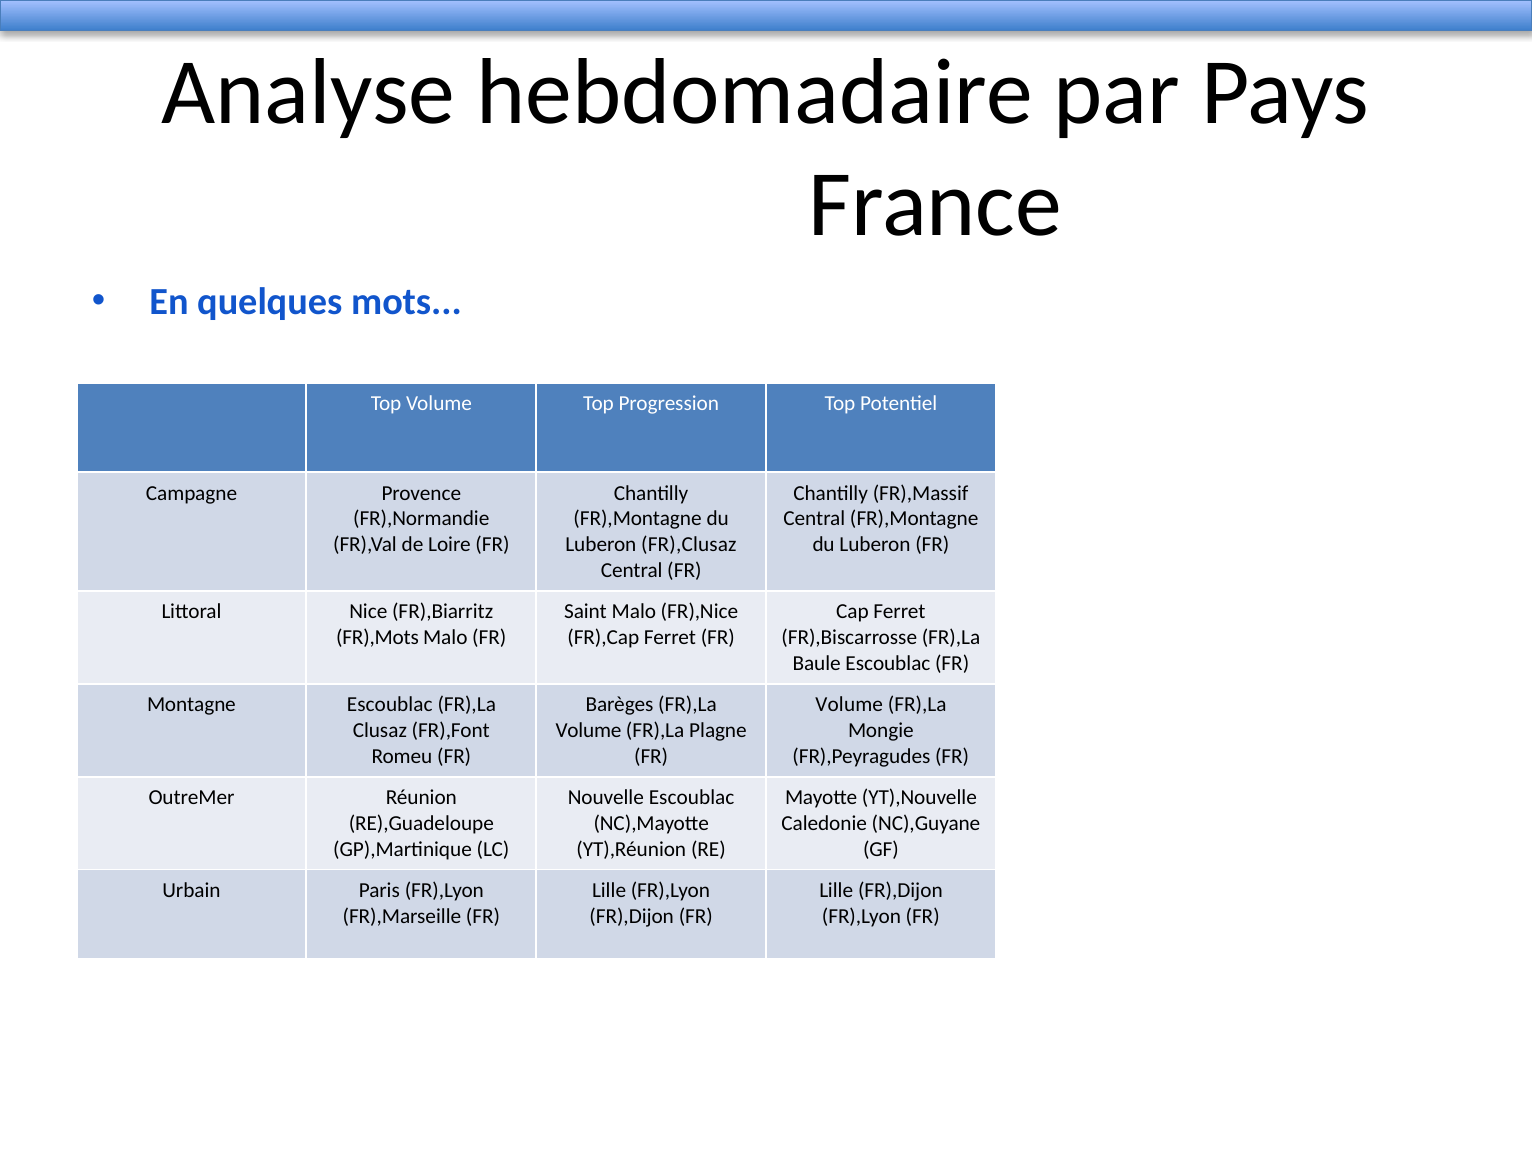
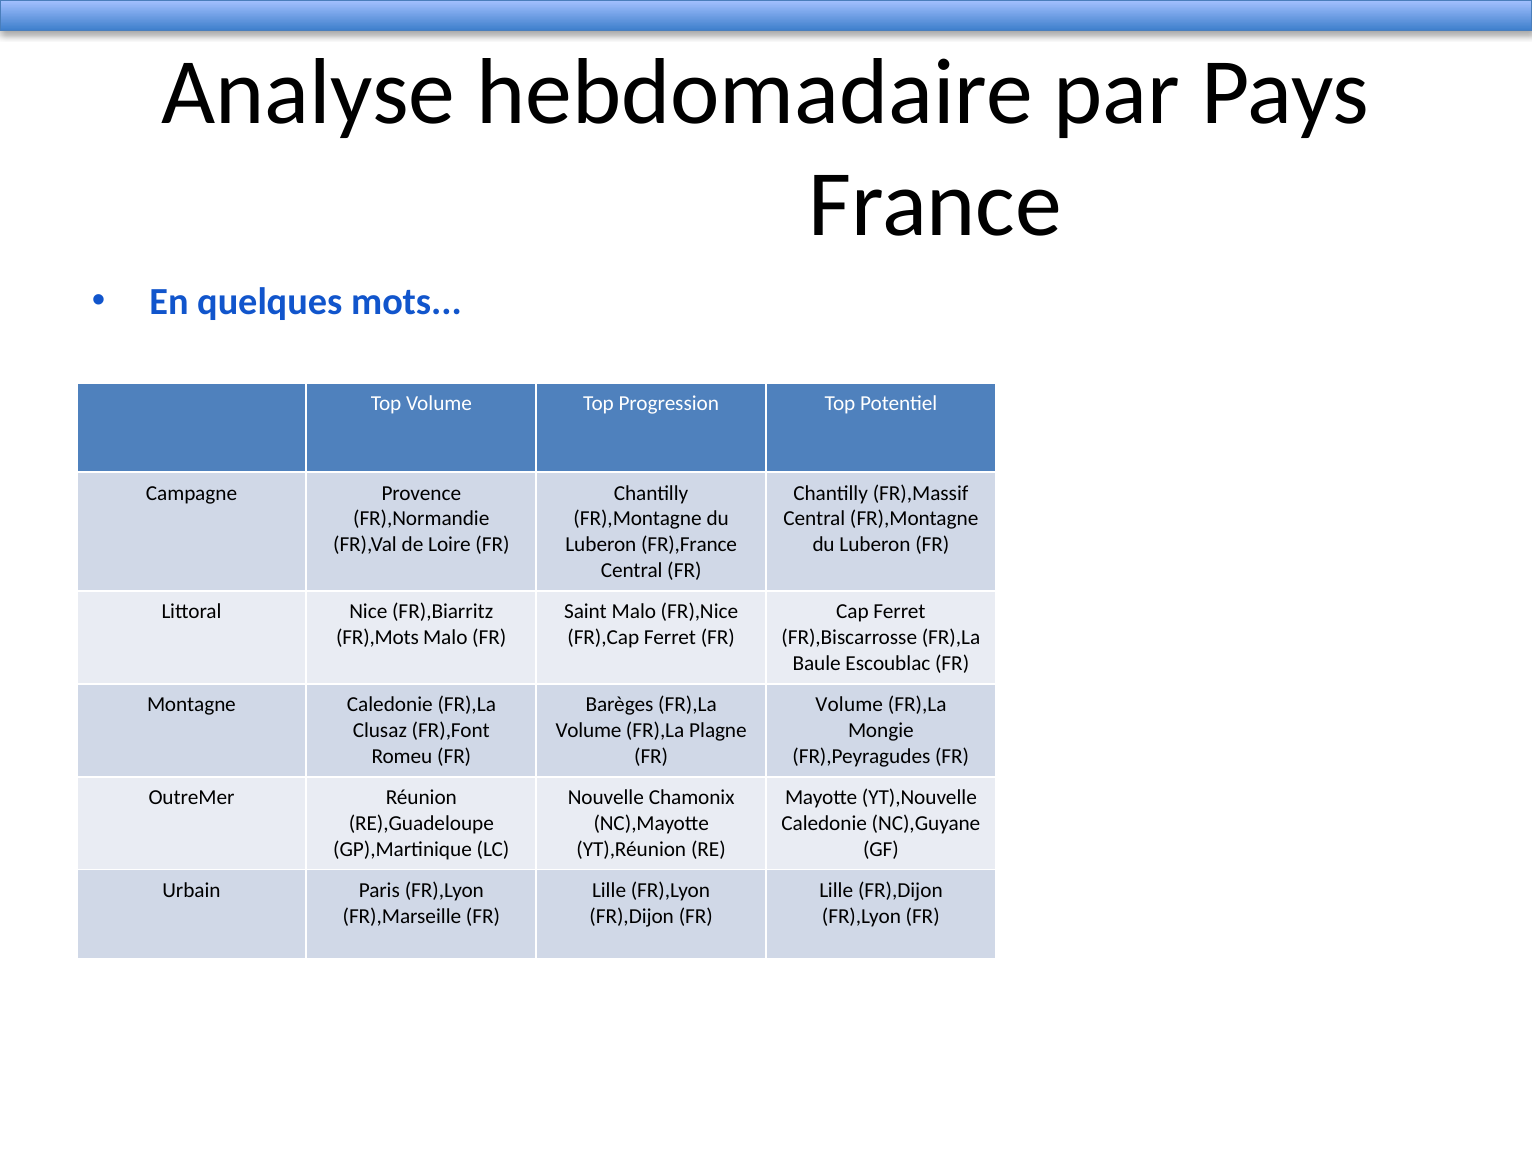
FR),Clusaz: FR),Clusaz -> FR),France (689, 545)
Montagne Escoublac: Escoublac -> Caledonie (390, 705)
Nouvelle Escoublac: Escoublac -> Chamonix (692, 797)
